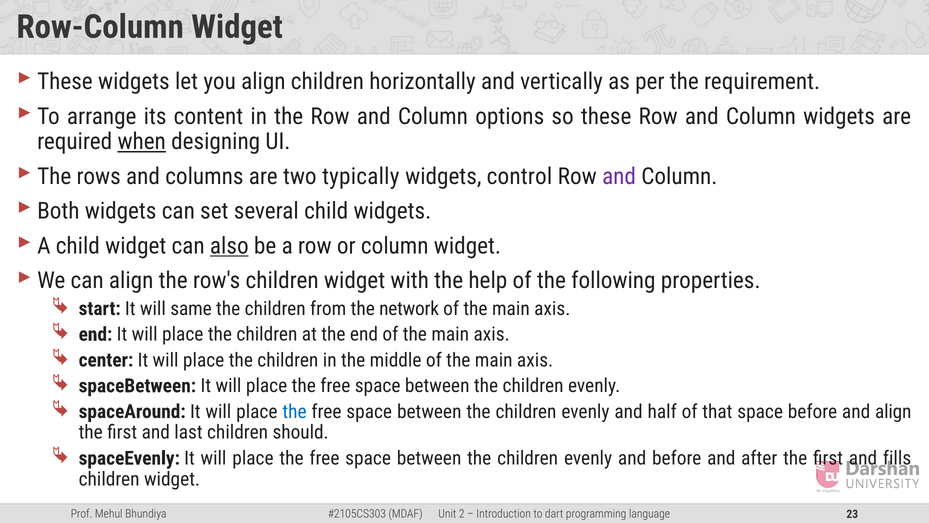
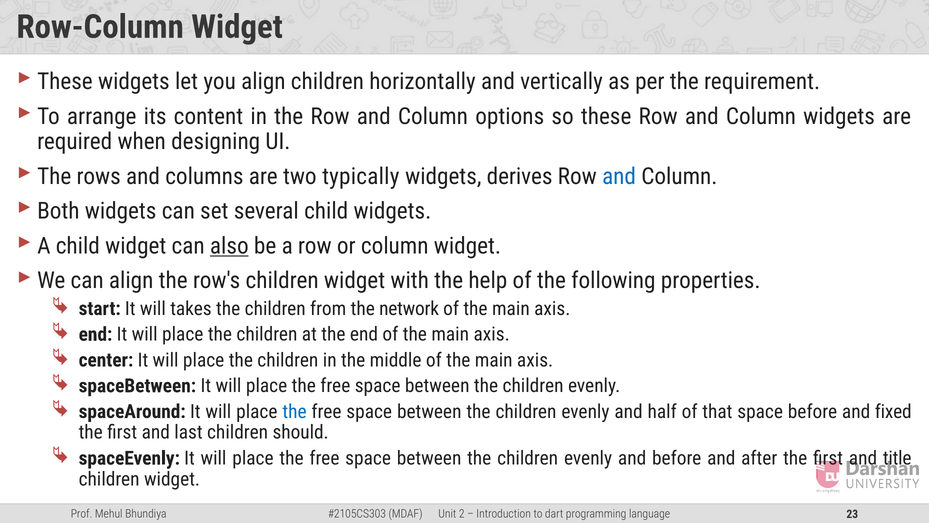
when underline: present -> none (142, 142)
control: control -> derives (520, 176)
and colour: purple -> blue (619, 176)
same: same -> takes (191, 308)
and align: align -> fixed (893, 411)
fills: fills -> title (897, 458)
